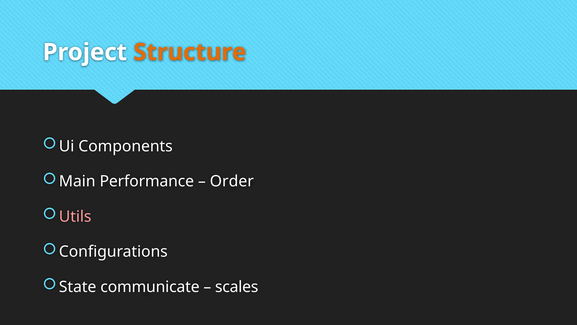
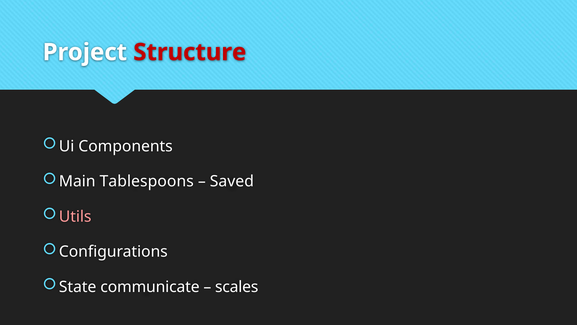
Structure colour: orange -> red (190, 52)
Performance: Performance -> Tablespoons (147, 181)
Order: Order -> Saved (232, 181)
